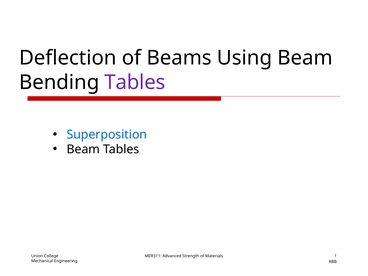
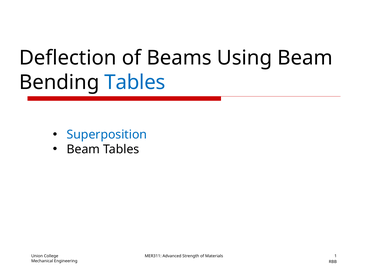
Tables colour: purple -> blue (135, 82)
